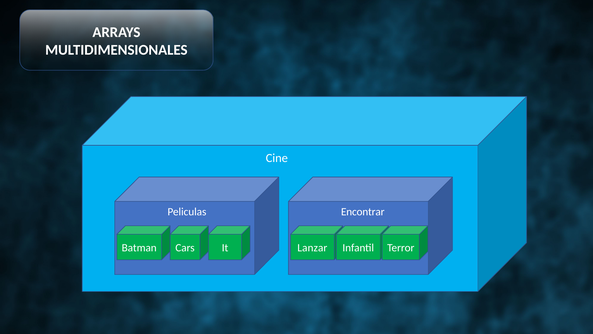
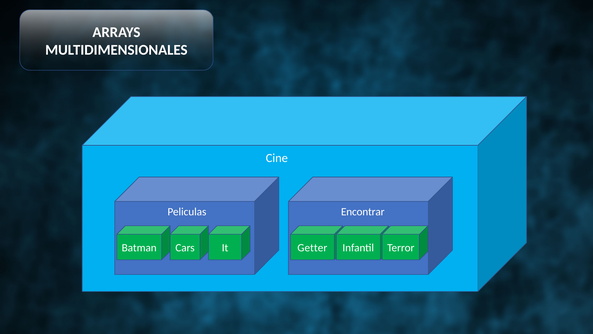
Lanzar: Lanzar -> Getter (312, 248)
